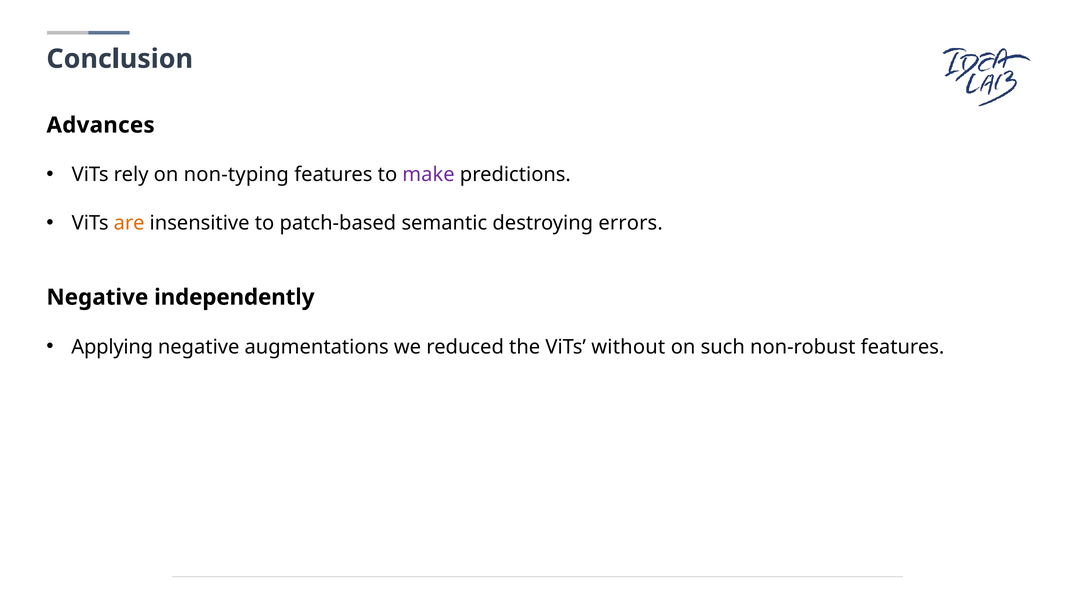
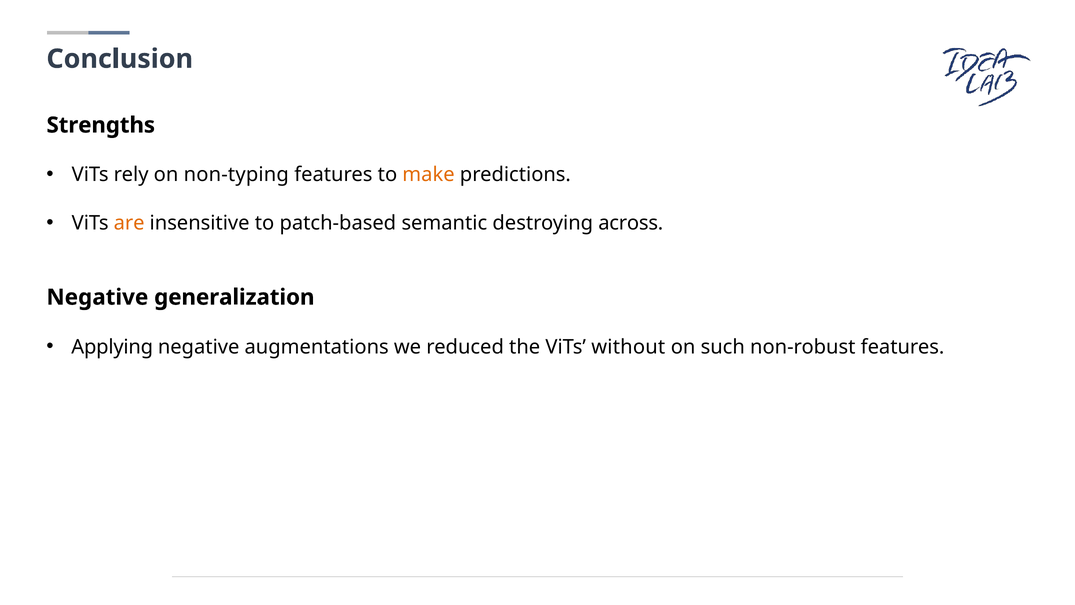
Advances: Advances -> Strengths (101, 125)
make colour: purple -> orange (429, 175)
errors: errors -> across (631, 223)
independently: independently -> generalization (234, 297)
